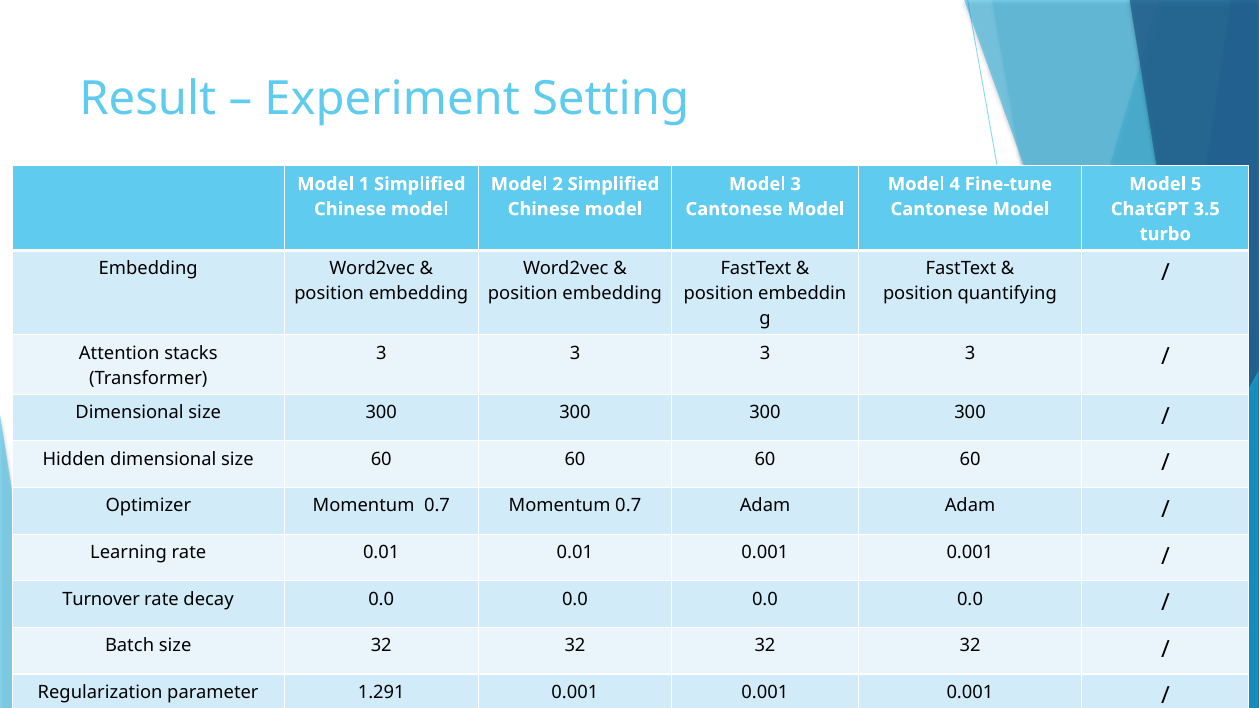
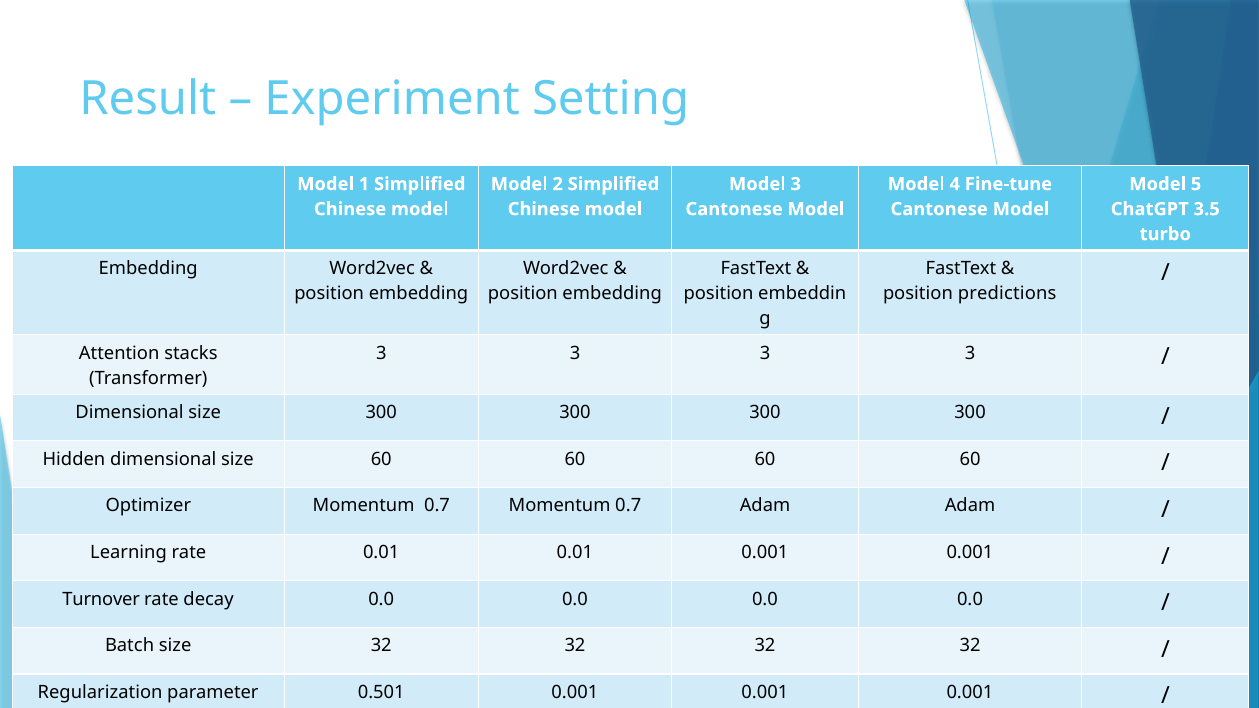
quantifying: quantifying -> predictions (1007, 294)
1.291: 1.291 -> 0.501 (381, 692)
